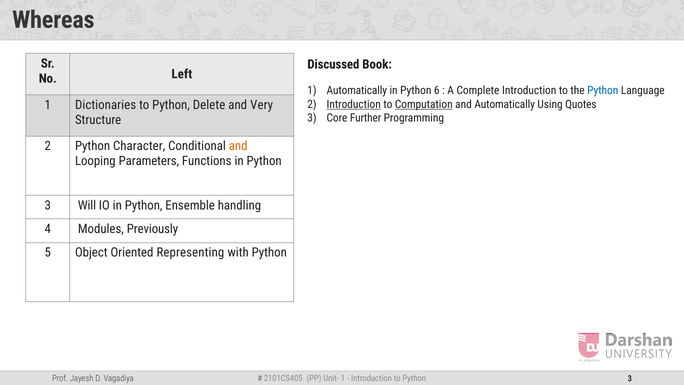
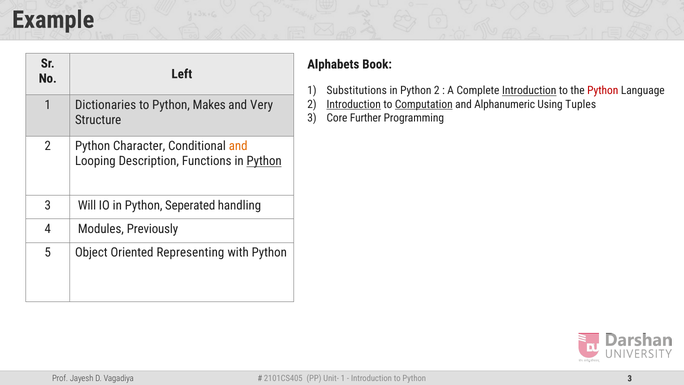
Whereas: Whereas -> Example (53, 20)
Discussed: Discussed -> Alphabets (333, 64)
1 Automatically: Automatically -> Substitutions (357, 91)
Python 6: 6 -> 2 (437, 91)
Introduction underline: none -> present (529, 91)
Python colour: blue -> red (603, 91)
Delete: Delete -> Makes (209, 105)
and Automatically: Automatically -> Alphanumeric (505, 104)
Quotes: Quotes -> Tuples (581, 104)
Parameters: Parameters -> Description (149, 161)
Python underline: none -> present (264, 161)
Ensemble: Ensemble -> Seperated (190, 205)
